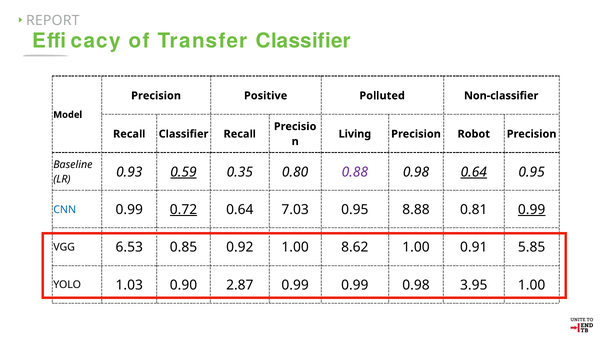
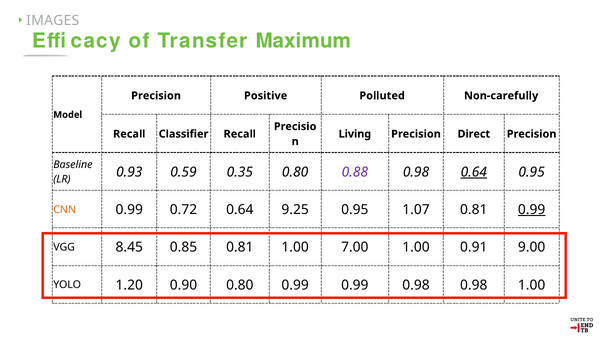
REPORT: REPORT -> IMAGES (53, 21)
Transfer Classifier: Classifier -> Maximum (303, 41)
Non-classifier: Non-classifier -> Non-carefully (501, 96)
Robot: Robot -> Direct (474, 134)
0.59 underline: present -> none (184, 172)
CNN colour: blue -> orange (65, 210)
0.72 underline: present -> none (184, 210)
7.03: 7.03 -> 9.25 (295, 210)
8.88: 8.88 -> 1.07 (416, 210)
6.53: 6.53 -> 8.45 (129, 247)
0.85 0.92: 0.92 -> 0.81 (240, 247)
8.62: 8.62 -> 7.00 (355, 247)
5.85: 5.85 -> 9.00 (532, 247)
1.03: 1.03 -> 1.20 (129, 285)
0.90 2.87: 2.87 -> 0.80 (240, 285)
0.98 3.95: 3.95 -> 0.98 (474, 285)
